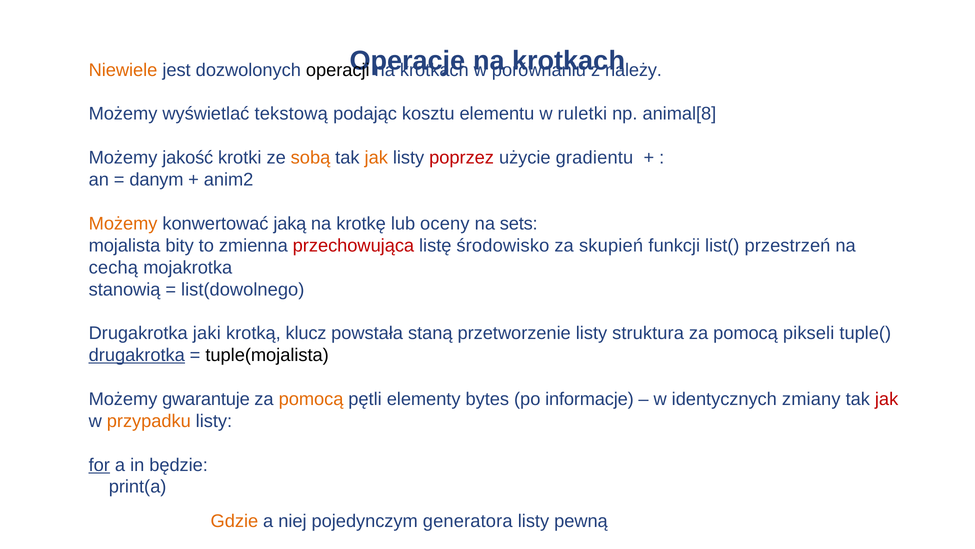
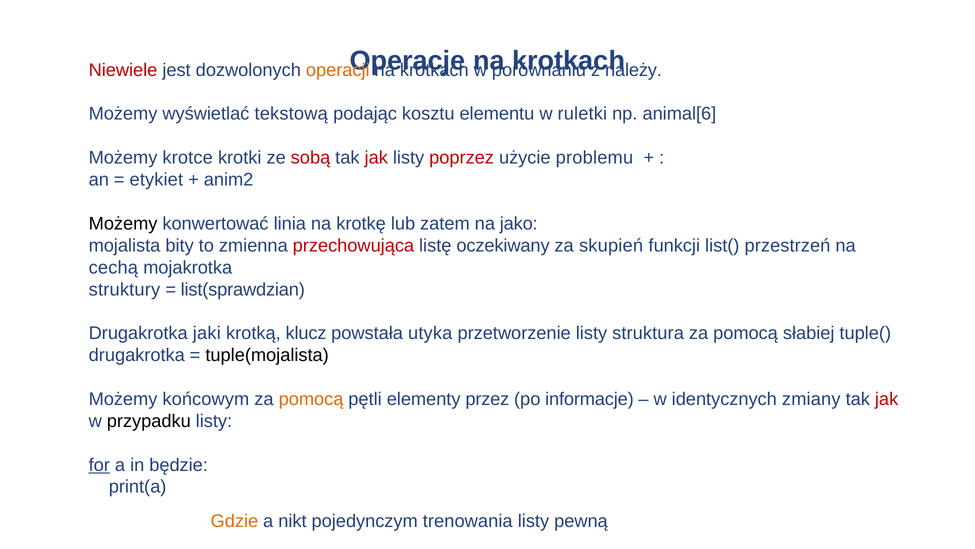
Niewiele colour: orange -> red (123, 70)
operacji colour: black -> orange (338, 70)
animal[8: animal[8 -> animal[6 (679, 114)
jakość: jakość -> krotce (188, 158)
sobą colour: orange -> red (311, 158)
jak colour: orange -> red (376, 158)
gradientu: gradientu -> problemu (594, 158)
danym: danym -> etykiet (156, 180)
Możemy colour: orange -> black (123, 223)
jaką: jaką -> linia (290, 223)
oceny: oceny -> zatem (445, 223)
sets: sets -> jako (519, 223)
środowisko: środowisko -> oczekiwany (503, 245)
stanowią: stanowią -> struktury (124, 289)
list(dowolnego: list(dowolnego -> list(sprawdzian (243, 289)
staną: staną -> utyka (430, 333)
pikseli: pikseli -> słabiej (809, 333)
drugakrotka underline: present -> none (137, 355)
gwarantuje: gwarantuje -> końcowym (206, 399)
bytes: bytes -> przez (487, 399)
przypadku colour: orange -> black (149, 421)
niej: niej -> nikt (292, 520)
generatora: generatora -> trenowania (468, 520)
